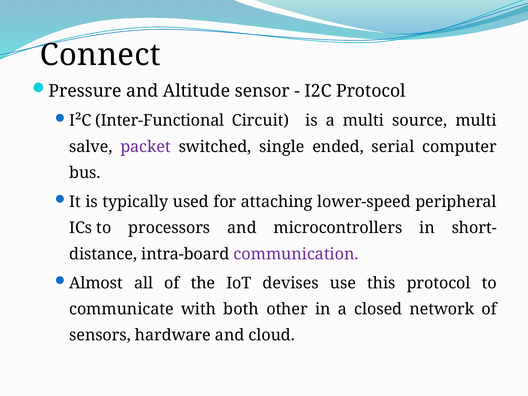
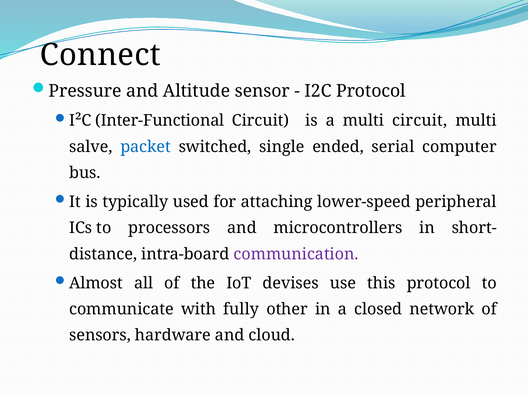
multi source: source -> circuit (420, 121)
packet colour: purple -> blue (146, 147)
both: both -> fully (241, 309)
